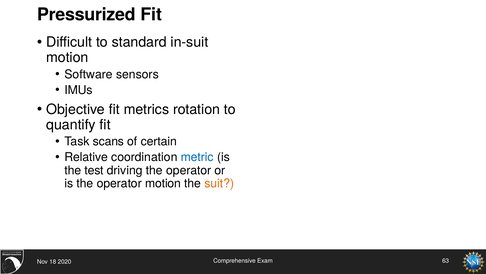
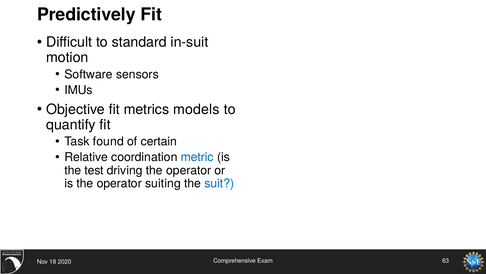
Pressurized: Pressurized -> Predictively (86, 15)
rotation: rotation -> models (196, 109)
scans: scans -> found (108, 141)
operator motion: motion -> suiting (163, 183)
suit colour: orange -> blue (219, 183)
